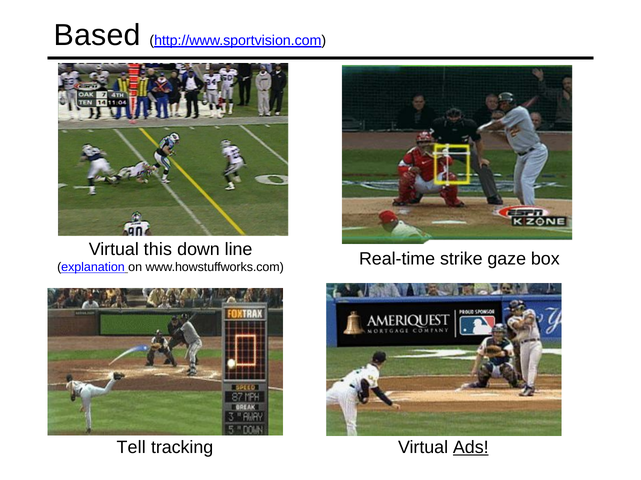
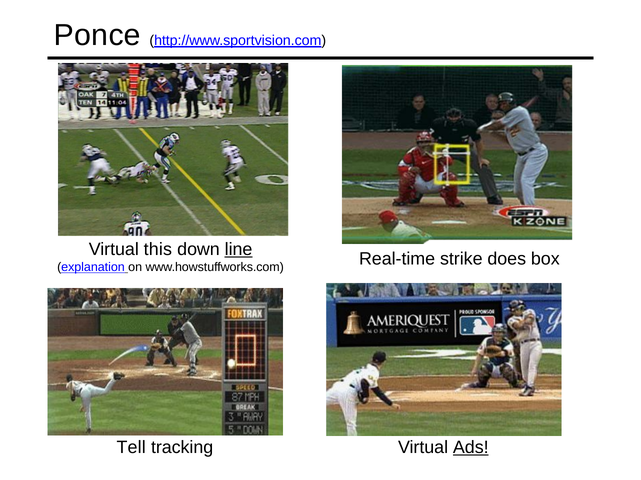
Based: Based -> Ponce (97, 35)
line underline: none -> present (239, 250)
gaze: gaze -> does (507, 259)
